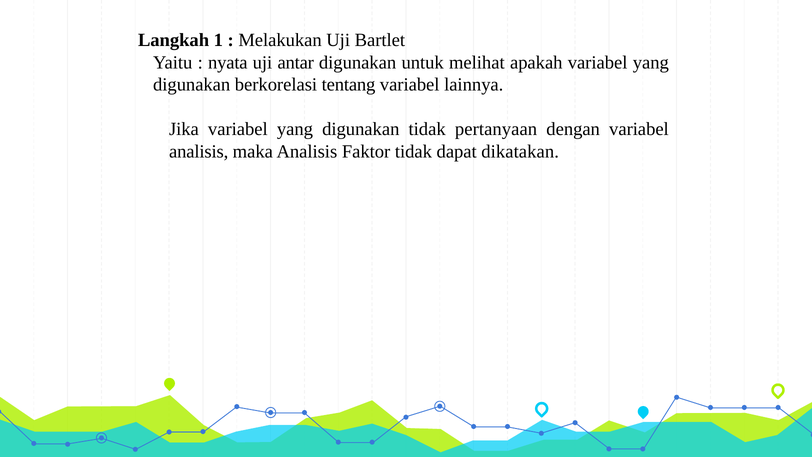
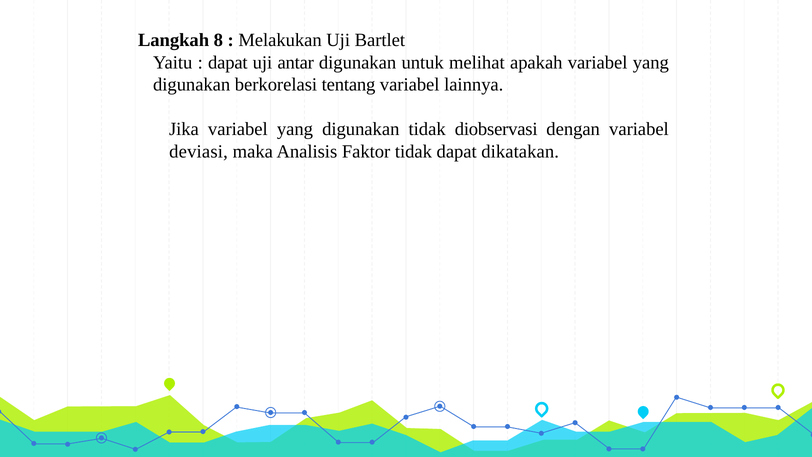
1: 1 -> 8 (218, 40)
nyata: nyata -> dapat (228, 62)
pertanyaan: pertanyaan -> diobservasi (496, 129)
analisis: analisis -> deviasi (199, 152)
